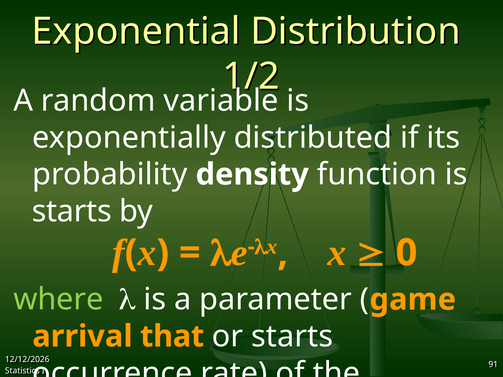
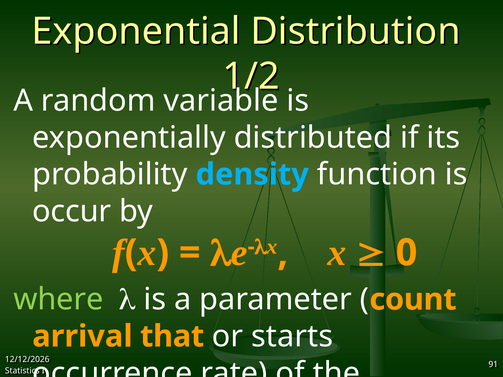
density colour: white -> light blue (252, 175)
starts: starts -> occur (72, 211)
game: game -> count (413, 300)
